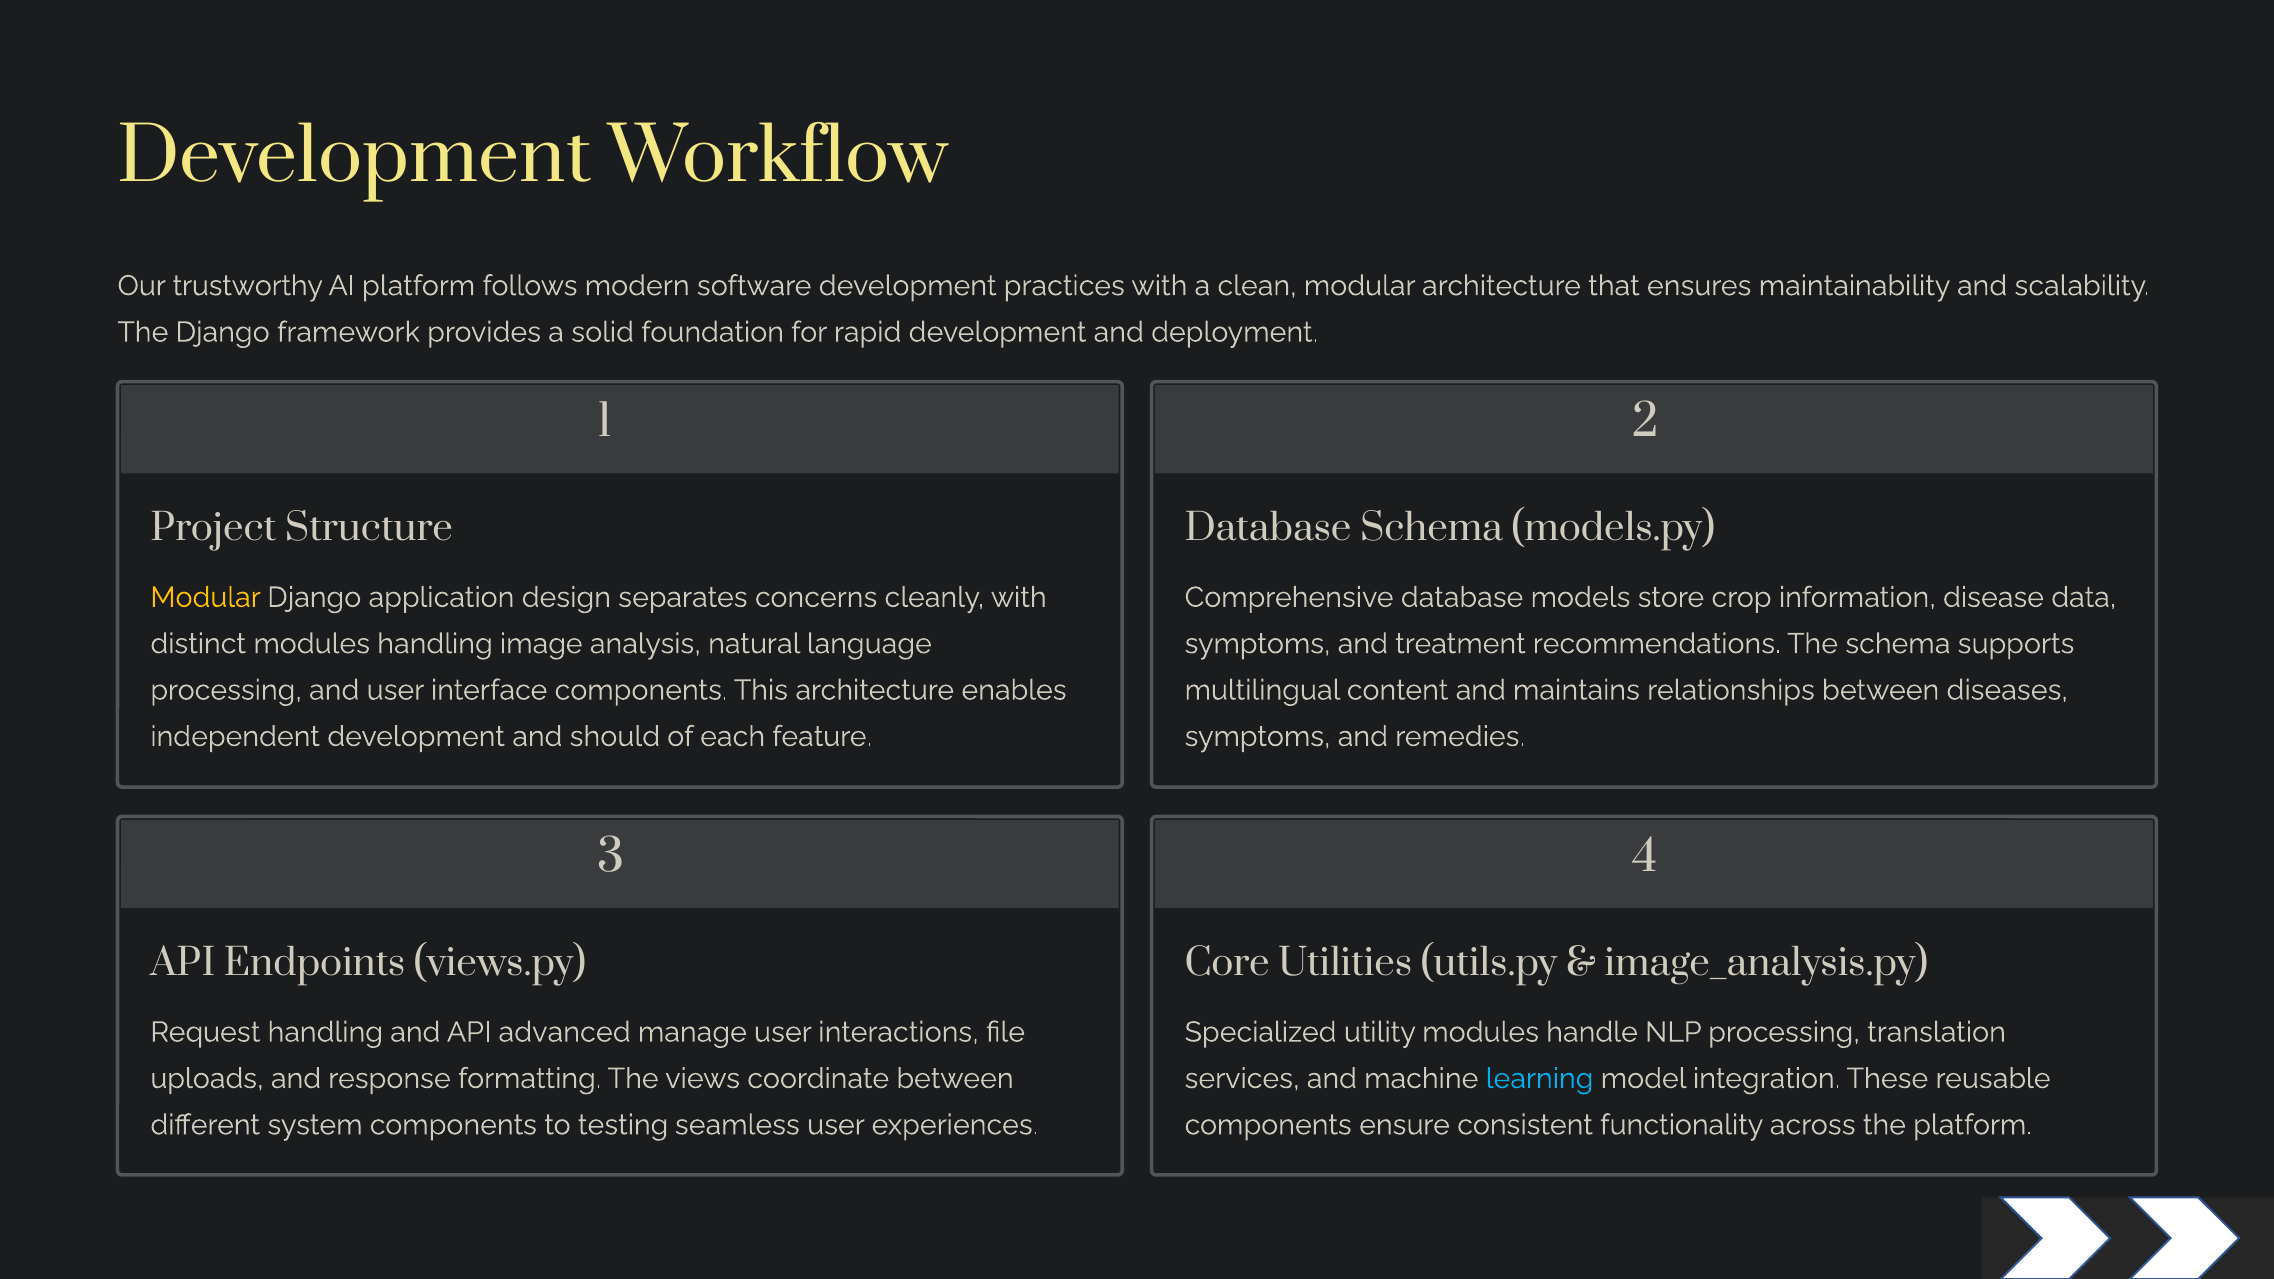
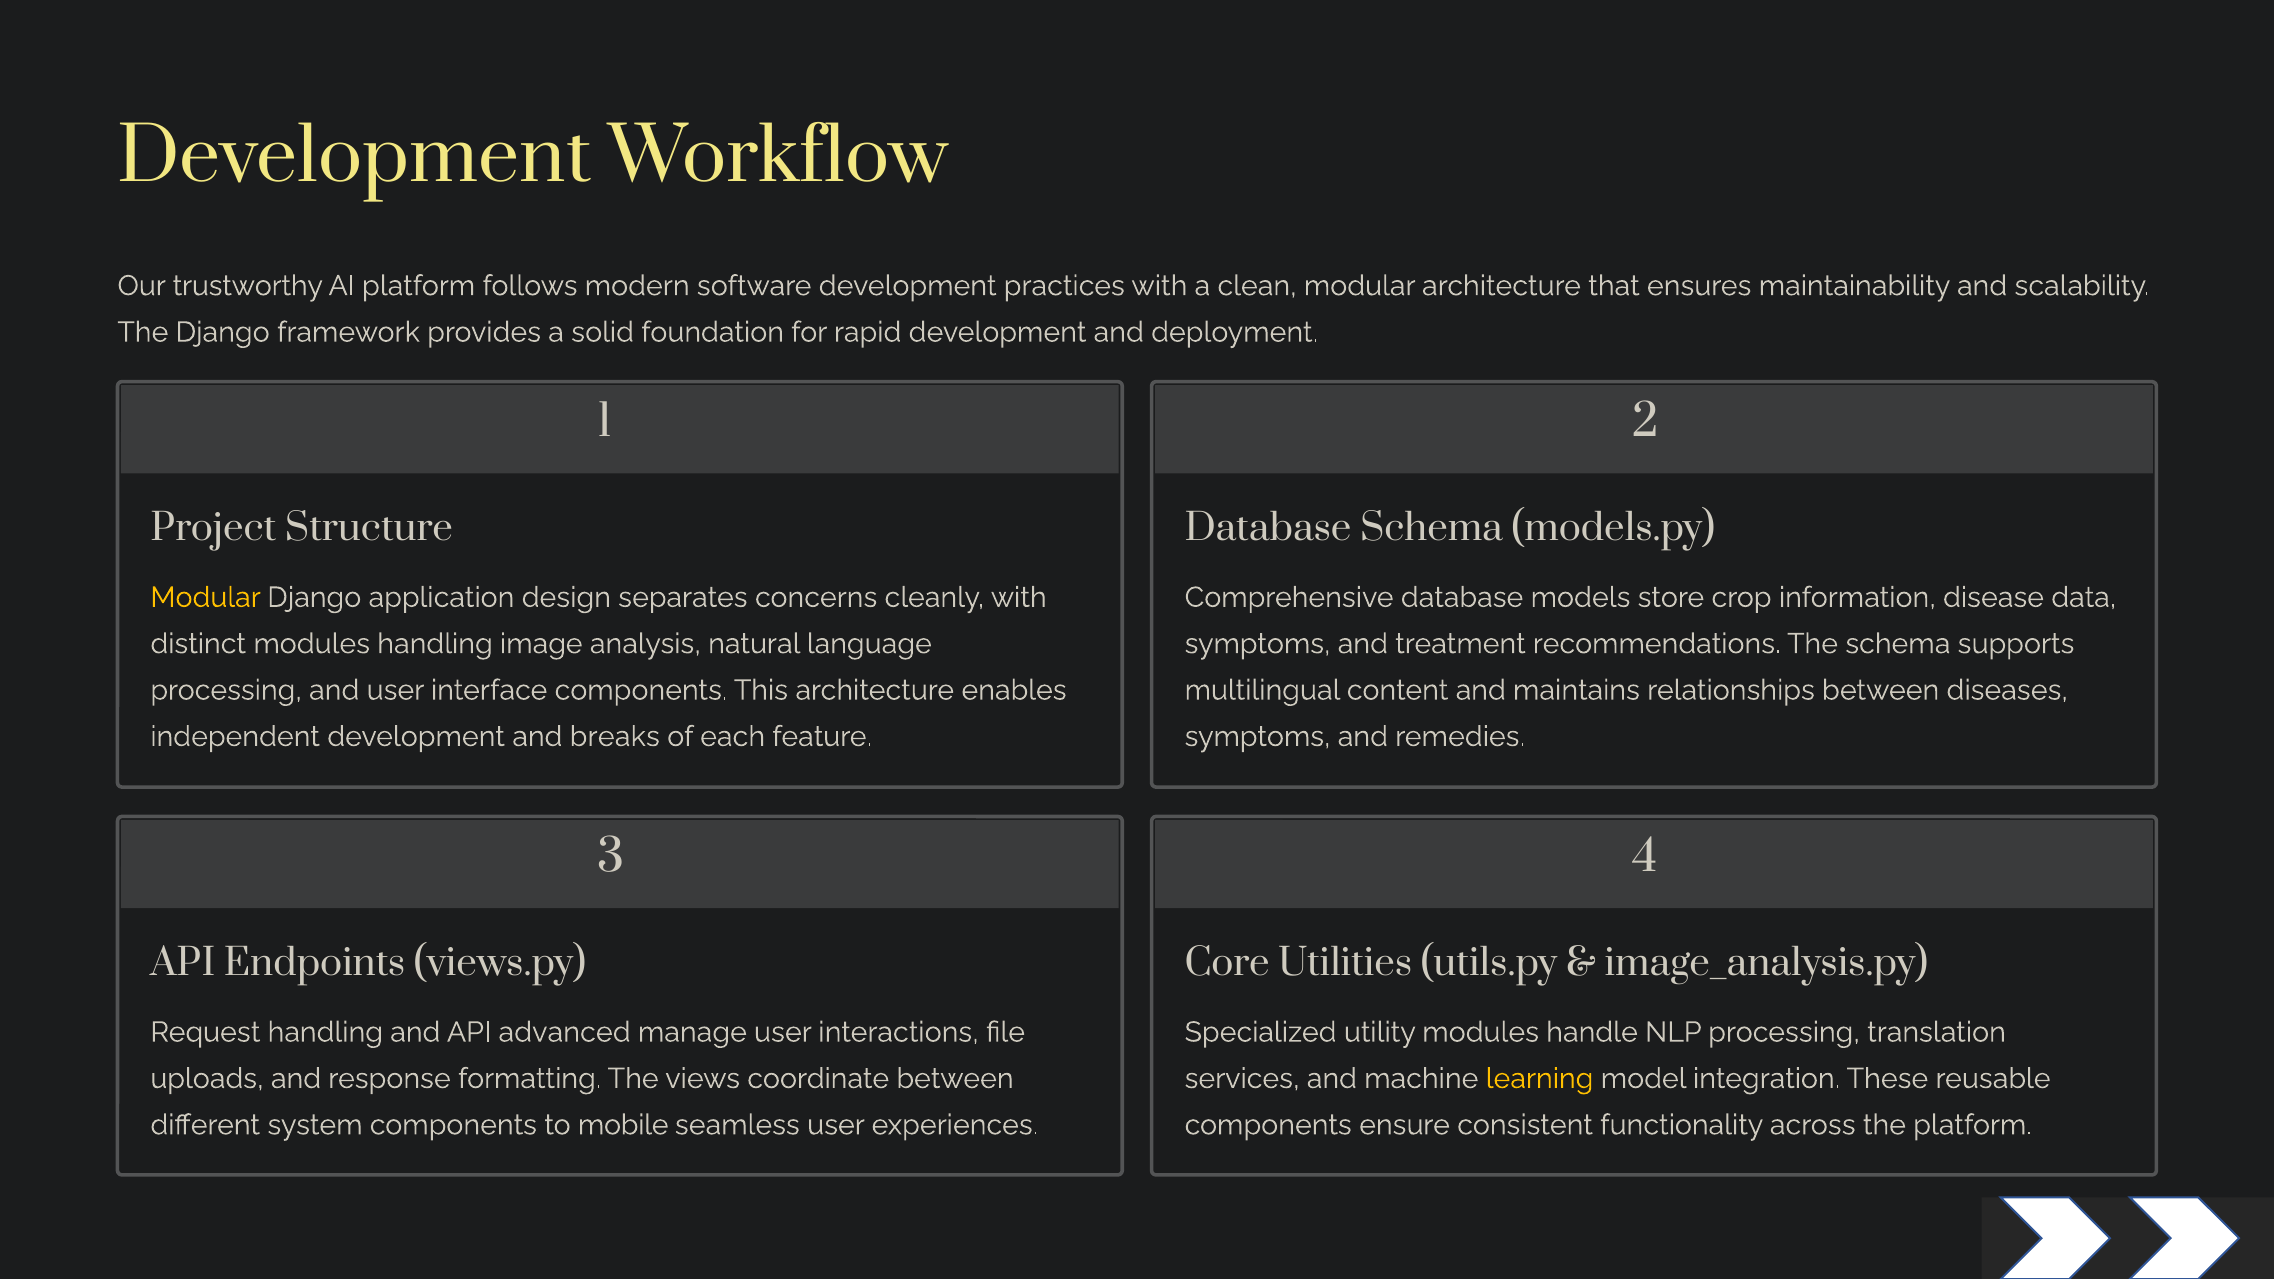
should: should -> breaks (615, 737)
learning colour: light blue -> yellow (1540, 1079)
testing: testing -> mobile (623, 1125)
